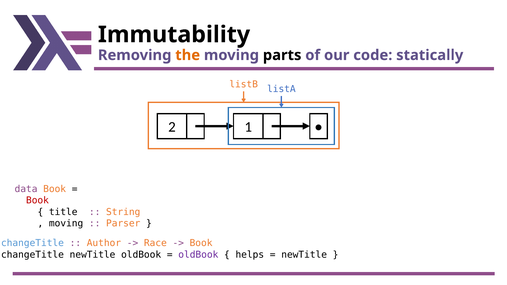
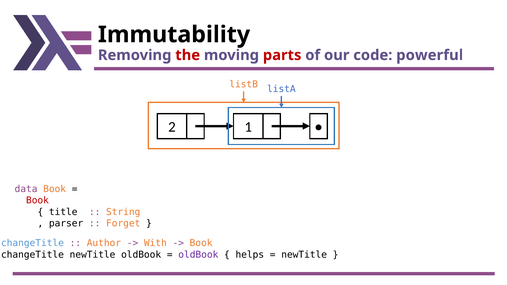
the colour: orange -> red (188, 55)
parts colour: black -> red (282, 55)
statically: statically -> powerful (430, 55)
moving: moving -> parser (66, 223)
Parser: Parser -> Forget (123, 223)
Race: Race -> With (155, 243)
